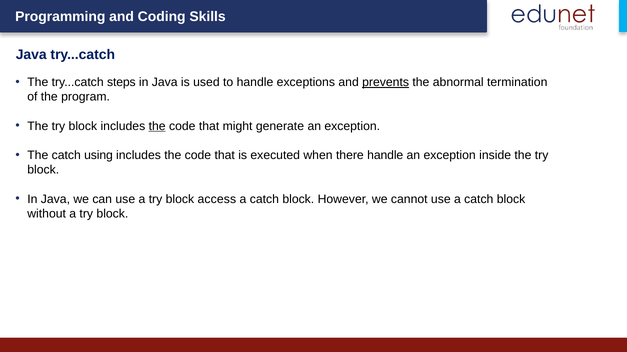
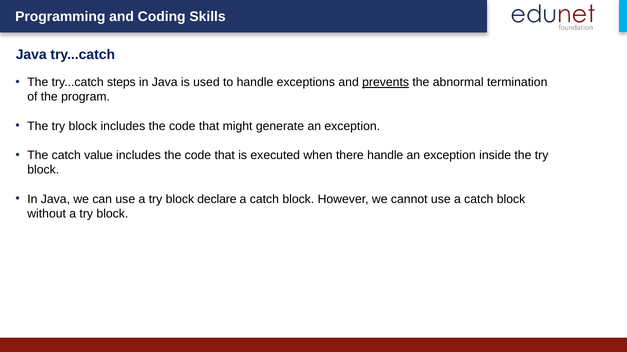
the underline: present -> none (157, 126)
using: using -> value (99, 156)
access: access -> declare (217, 199)
